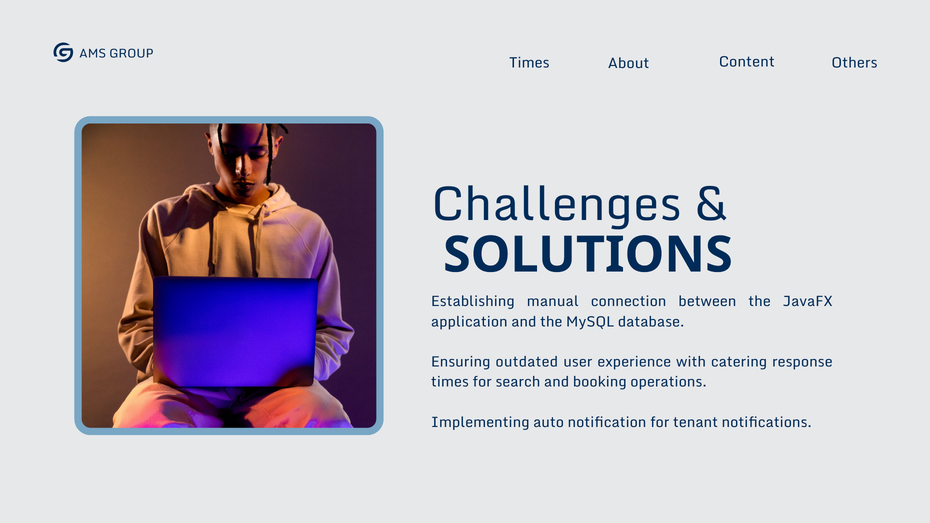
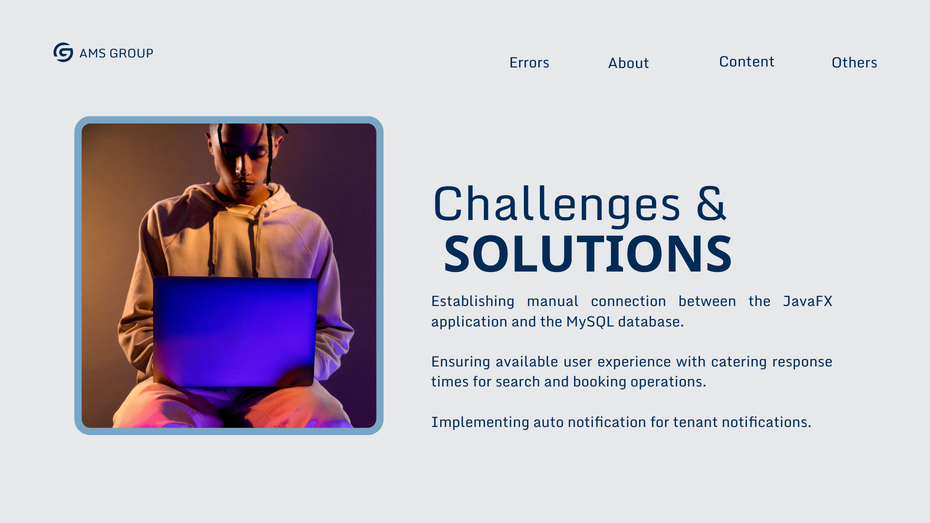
Times: Times -> Errors (529, 63)
outdated: outdated -> available (527, 362)
